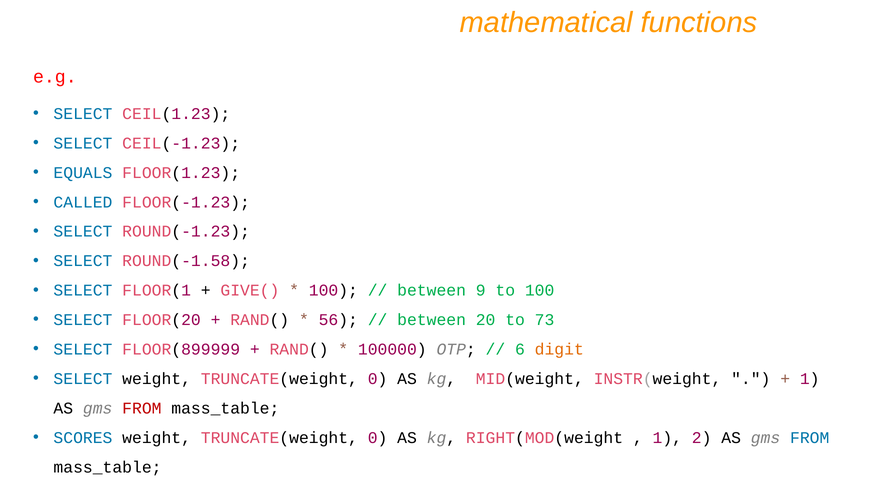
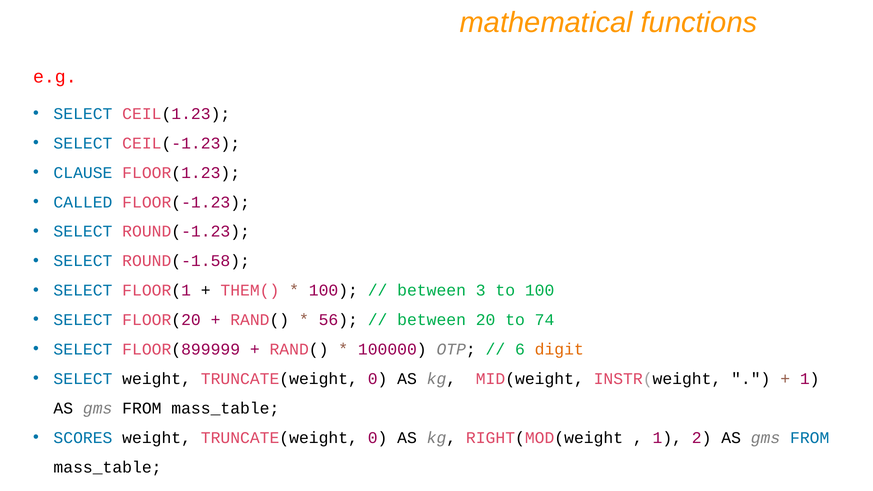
EQUALS: EQUALS -> CLAUSE (83, 173)
GIVE(: GIVE( -> THEM( (250, 291)
9: 9 -> 3 (481, 291)
73: 73 -> 74 (545, 320)
FROM colour: red -> black (142, 408)
